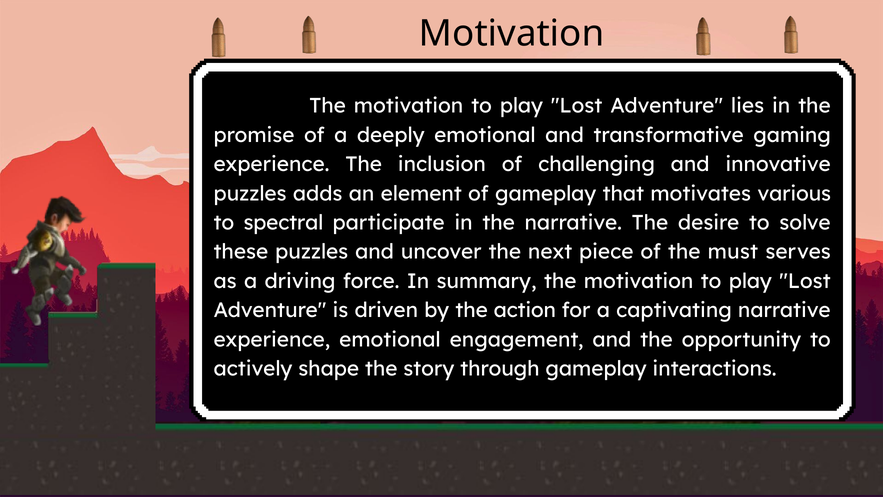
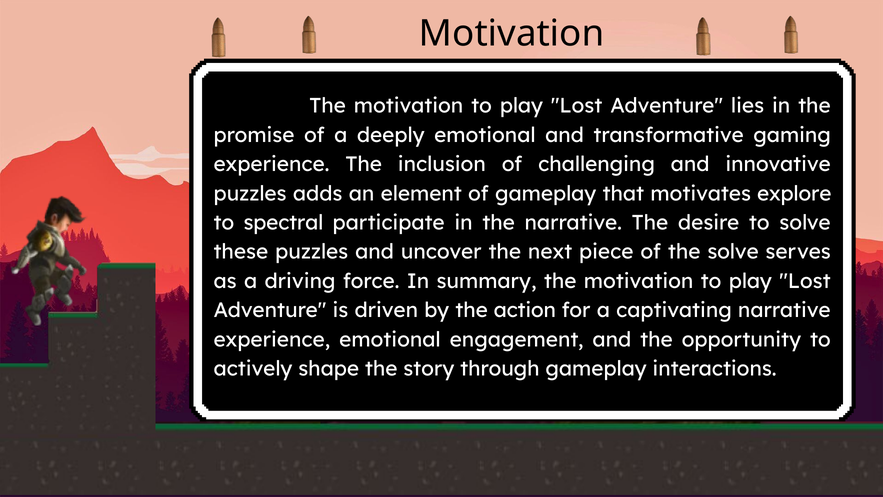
various: various -> explore (794, 194)
the must: must -> solve (733, 252)
